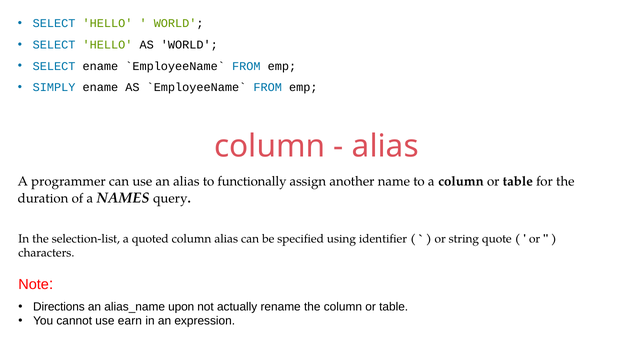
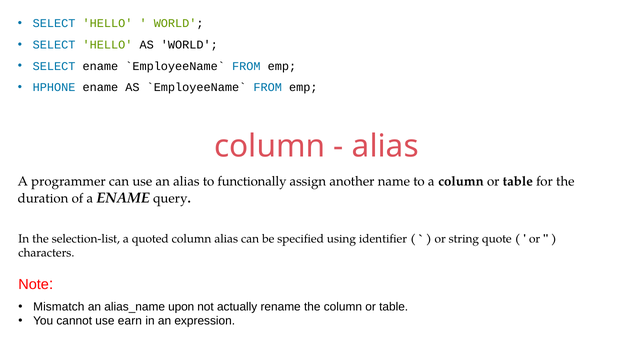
SIMPLY: SIMPLY -> HPHONE (54, 88)
a NAMES: NAMES -> ENAME (123, 198)
Directions: Directions -> Mismatch (59, 307)
